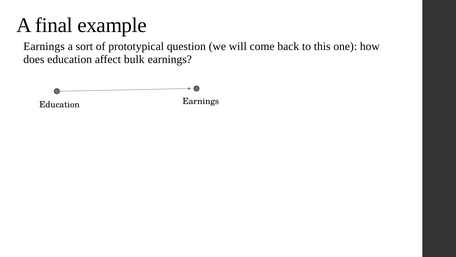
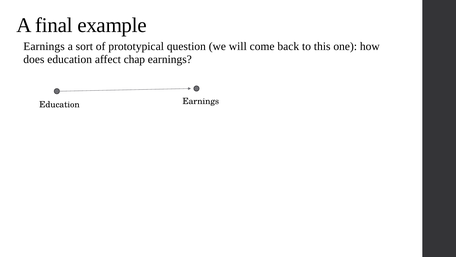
bulk: bulk -> chap (134, 59)
